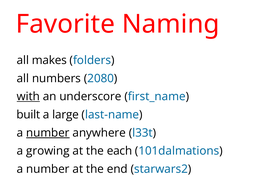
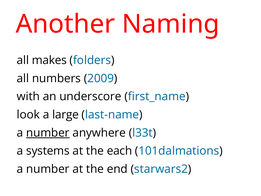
Favorite: Favorite -> Another (65, 24)
2080: 2080 -> 2009 (101, 78)
with underline: present -> none (28, 96)
built: built -> look (28, 115)
growing: growing -> systems (48, 151)
